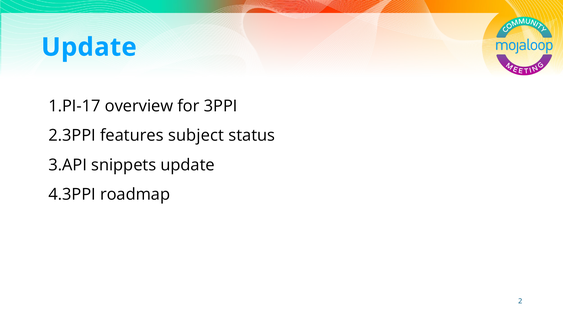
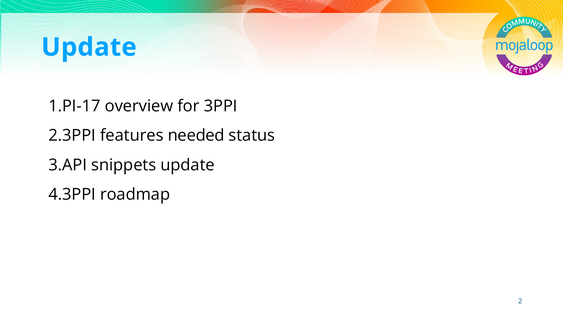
subject: subject -> needed (196, 136)
